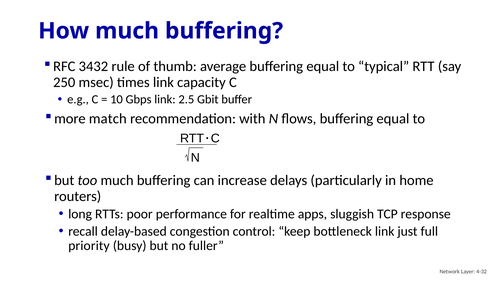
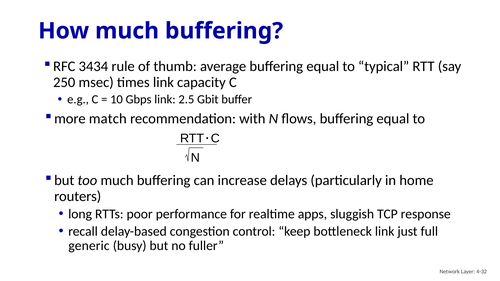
3432: 3432 -> 3434 (93, 67)
priority: priority -> generic (89, 246)
